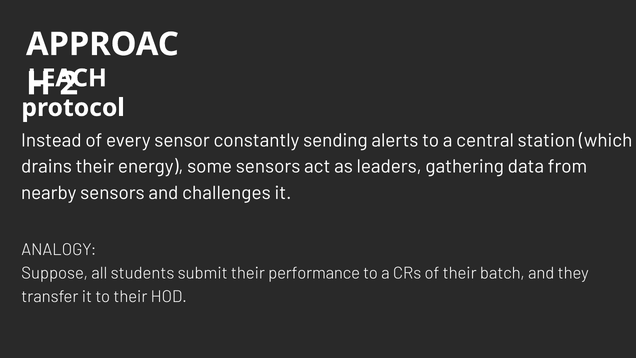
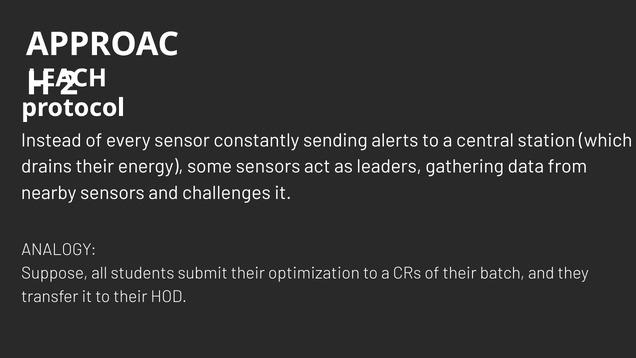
performance: performance -> optimization (314, 273)
